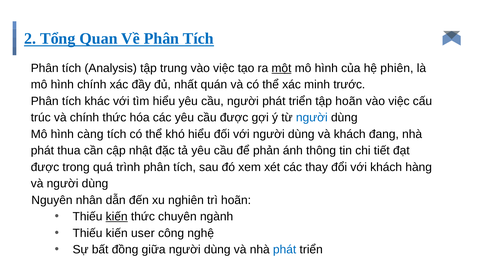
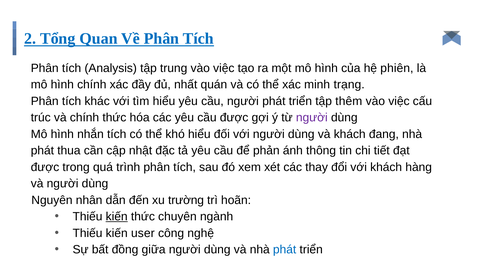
một underline: present -> none (281, 68)
trước: trước -> trạng (349, 85)
tập hoãn: hoãn -> thêm (349, 101)
người colour: blue -> purple (312, 118)
càng: càng -> nhắn (90, 134)
nghiên: nghiên -> trường (186, 200)
